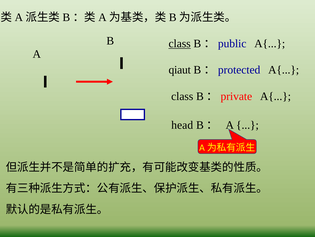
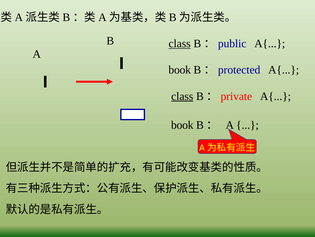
qiaut: qiaut -> book (180, 70)
class underline: none -> present (182, 96)
head: head -> book (182, 125)
